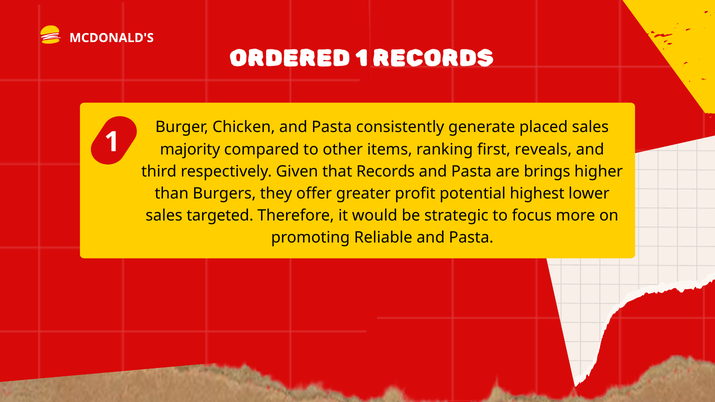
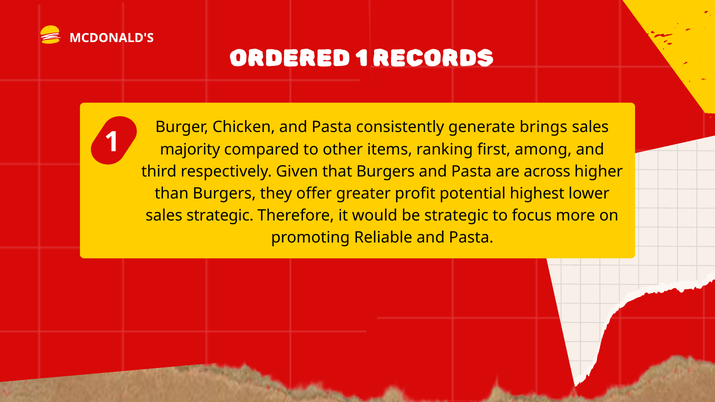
placed: placed -> brings (544, 127)
reveals: reveals -> among (543, 149)
that Records: Records -> Burgers (386, 171)
brings: brings -> across (547, 171)
sales targeted: targeted -> strategic (220, 216)
